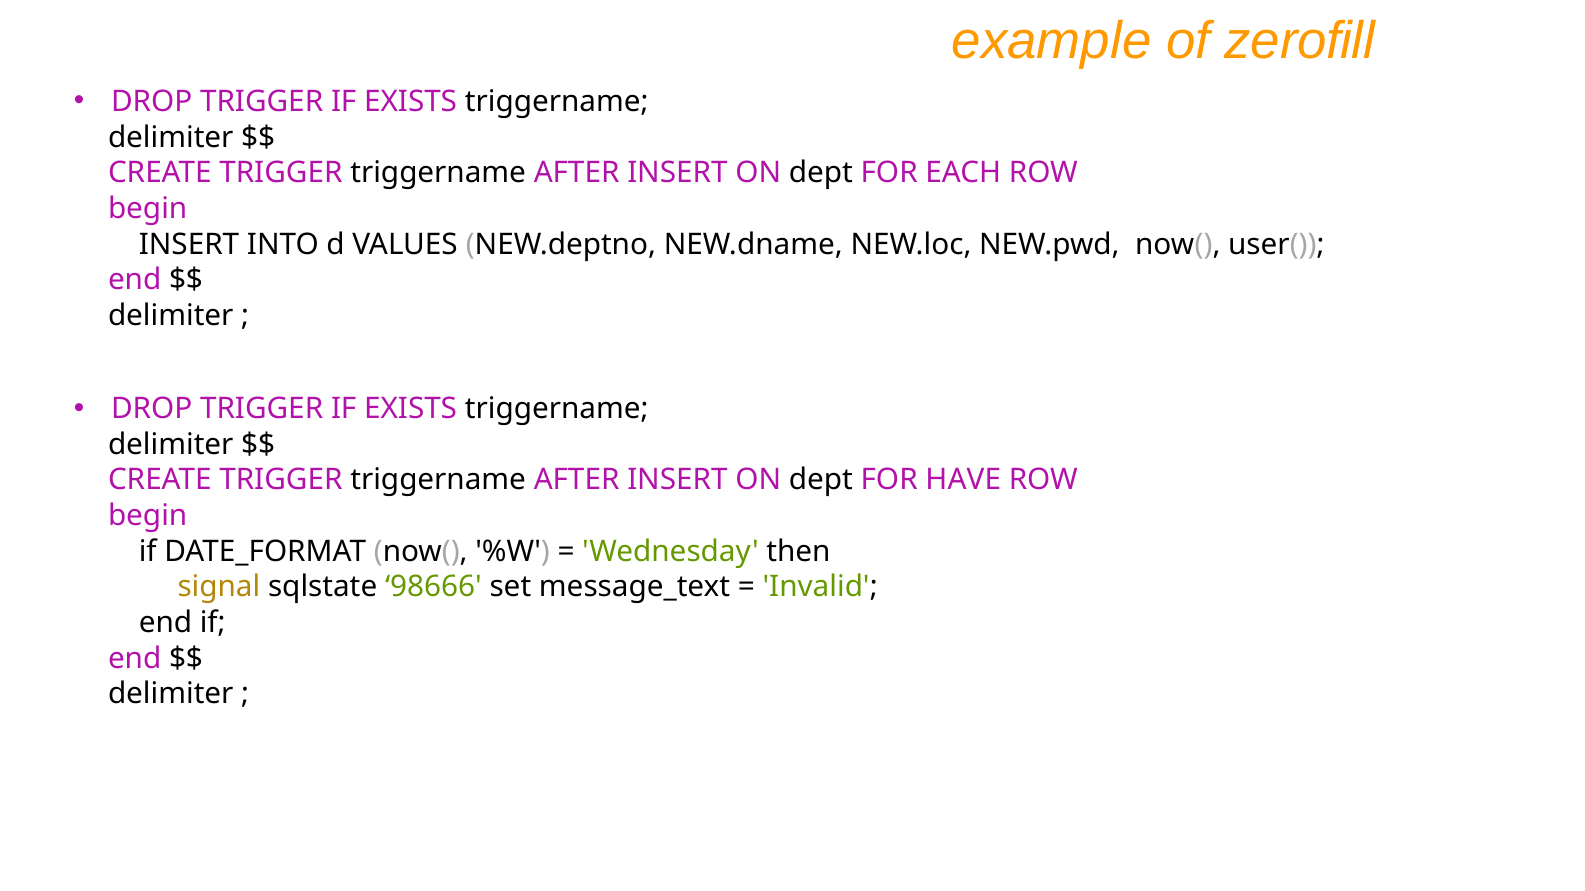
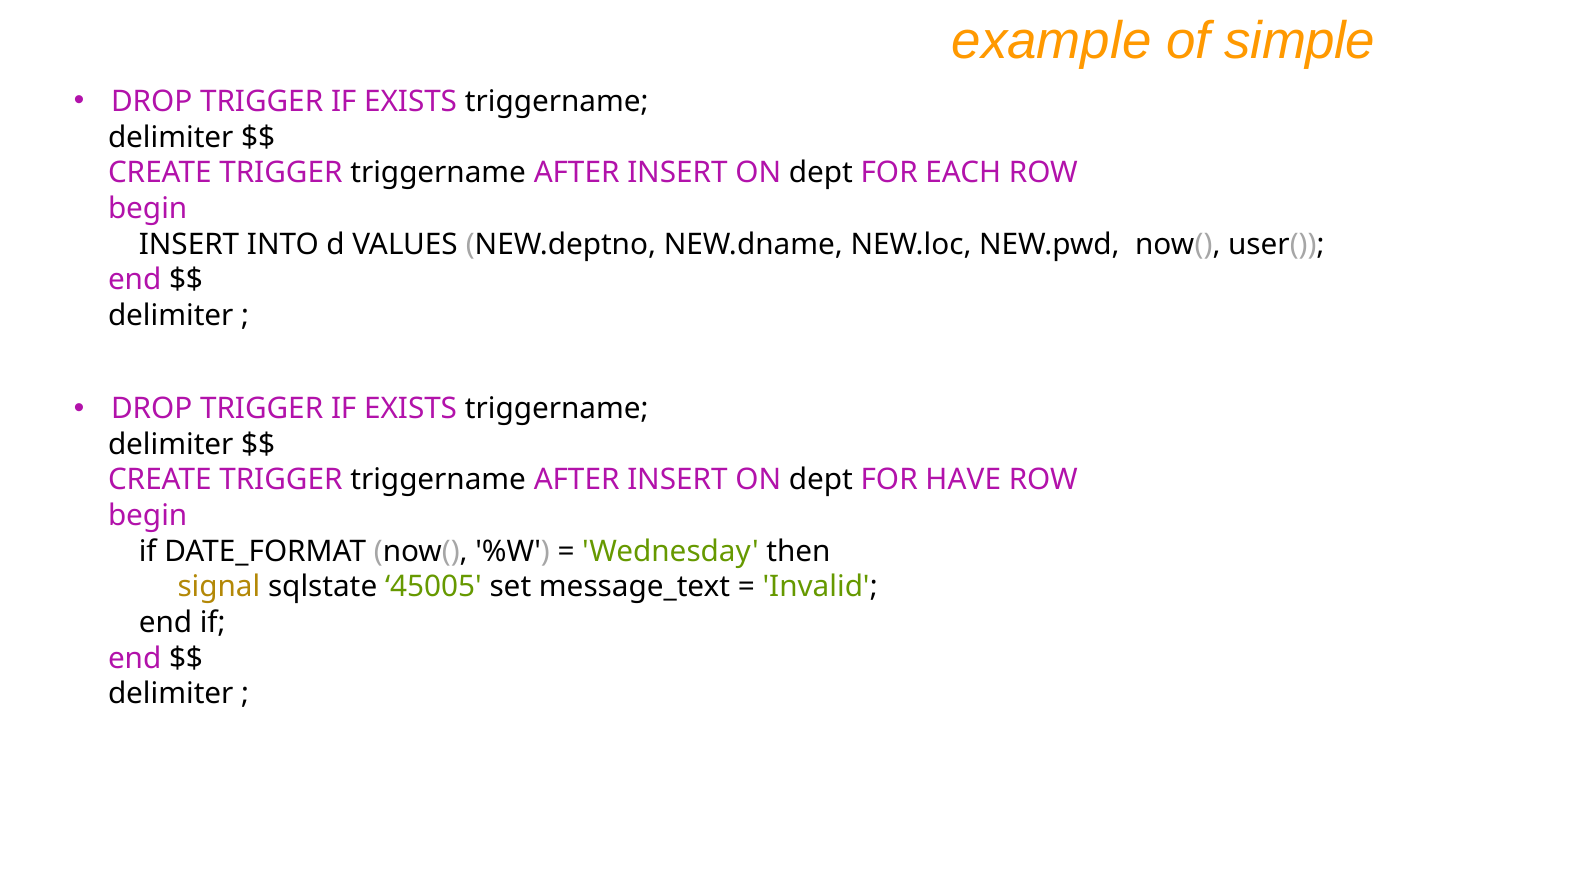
zerofill: zerofill -> simple (1300, 41)
98666: 98666 -> 45005 (433, 587)
